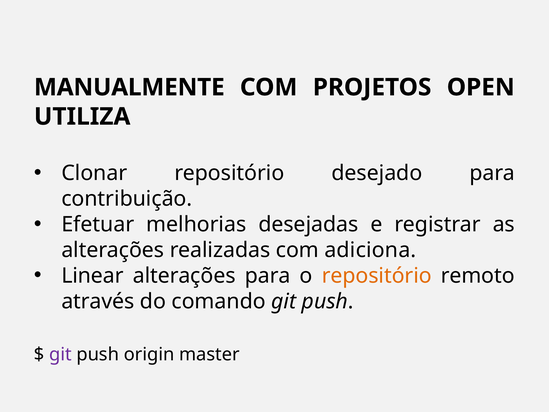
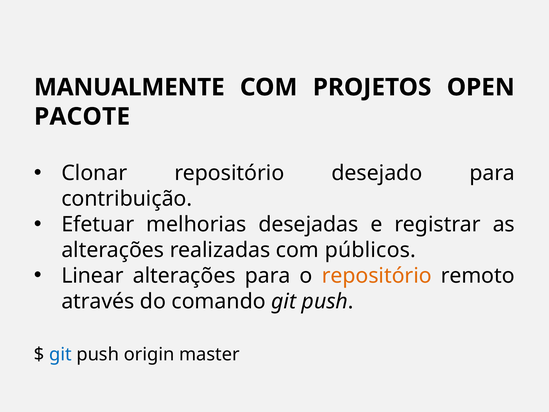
UTILIZA: UTILIZA -> PACOTE (82, 117)
adiciona: adiciona -> públicos (370, 250)
git colour: purple -> blue (60, 354)
